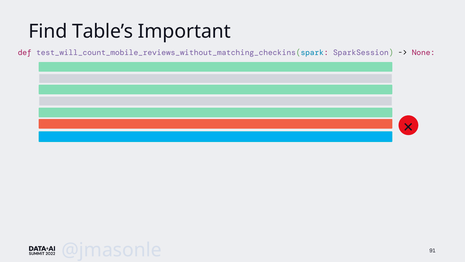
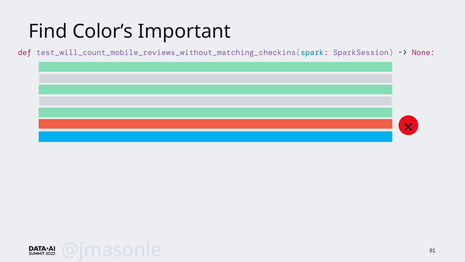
Table’s: Table’s -> Color’s (103, 31)
